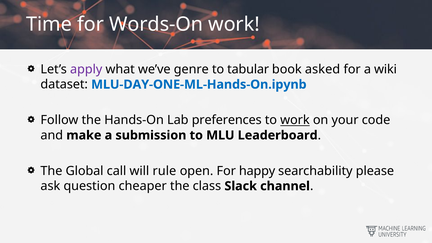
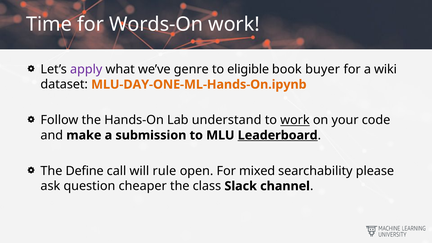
tabular: tabular -> eligible (248, 69)
asked: asked -> buyer (323, 69)
MLU-DAY-ONE-ML-Hands-On.ipynb colour: blue -> orange (199, 84)
preferences: preferences -> understand (227, 120)
Leaderboard underline: none -> present (278, 135)
Global: Global -> Define (85, 171)
happy: happy -> mixed (257, 171)
